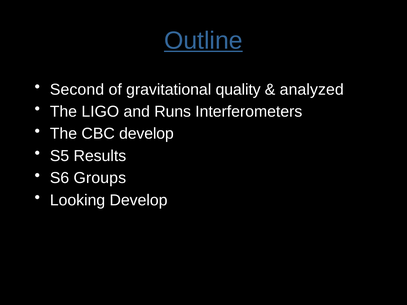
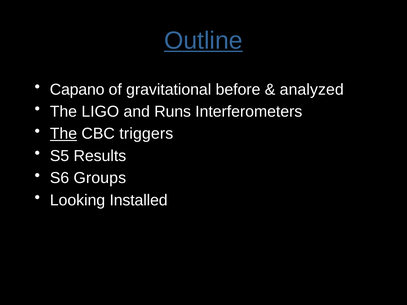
Second: Second -> Capano (77, 90)
quality: quality -> before (238, 90)
The underline: none -> present (63, 134)
CBC develop: develop -> triggers (146, 134)
Looking Develop: Develop -> Installed (139, 200)
